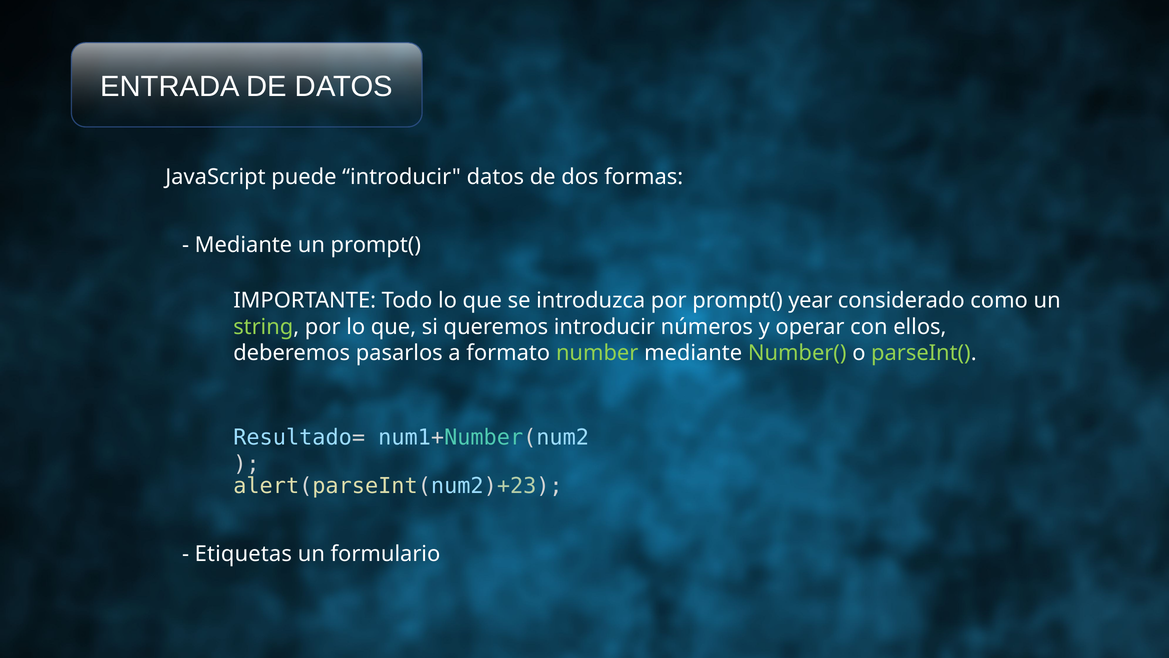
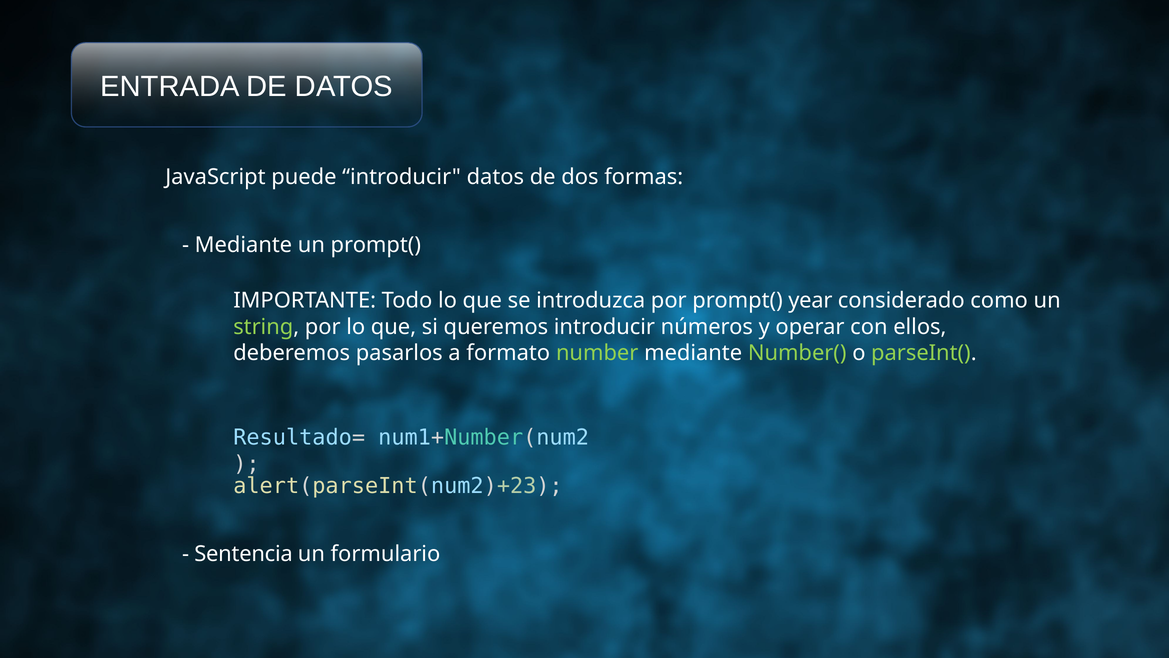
Etiquetas: Etiquetas -> Sentencia (244, 554)
